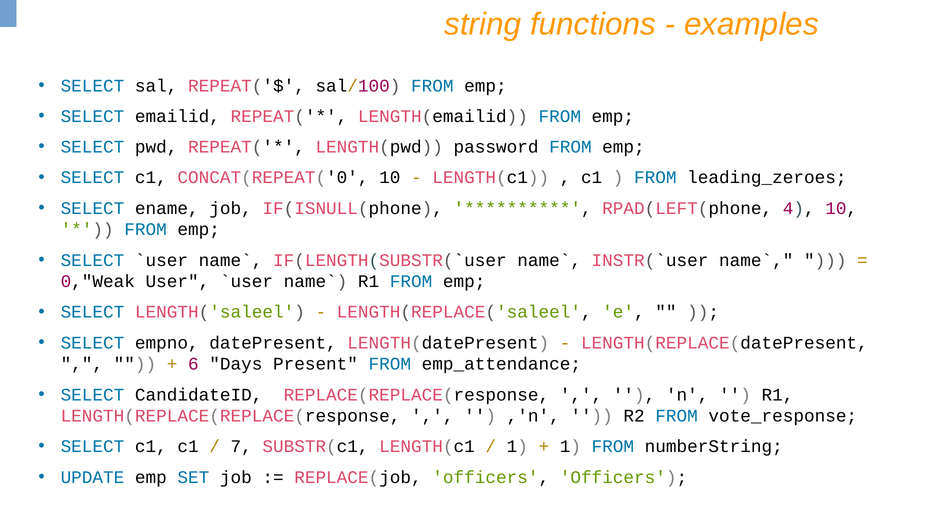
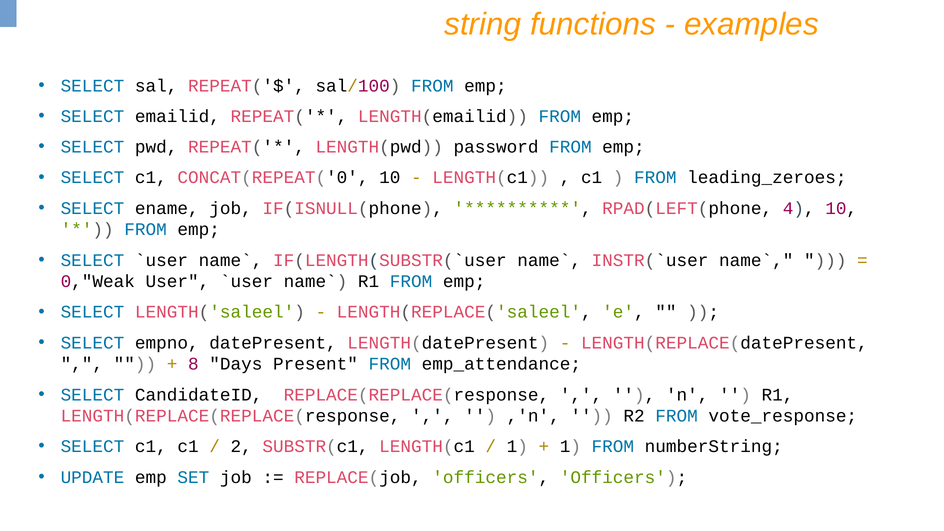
6: 6 -> 8 (193, 364)
7: 7 -> 2 (241, 447)
